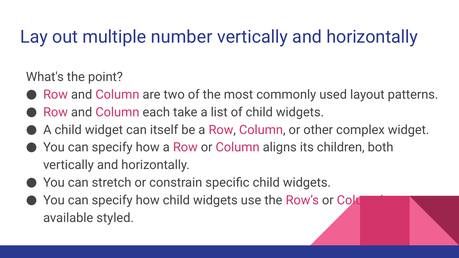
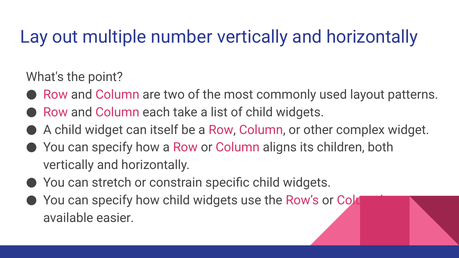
styled: styled -> easier (115, 218)
